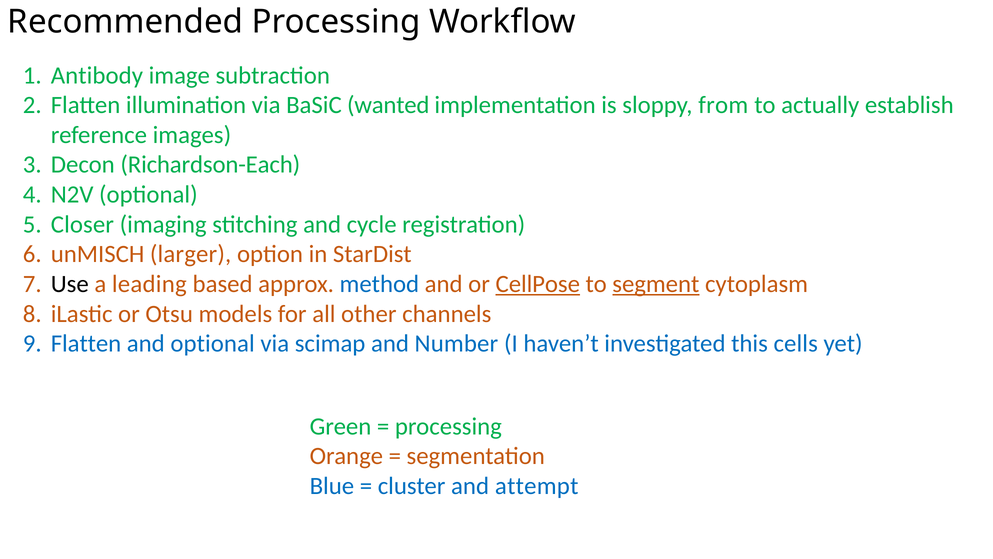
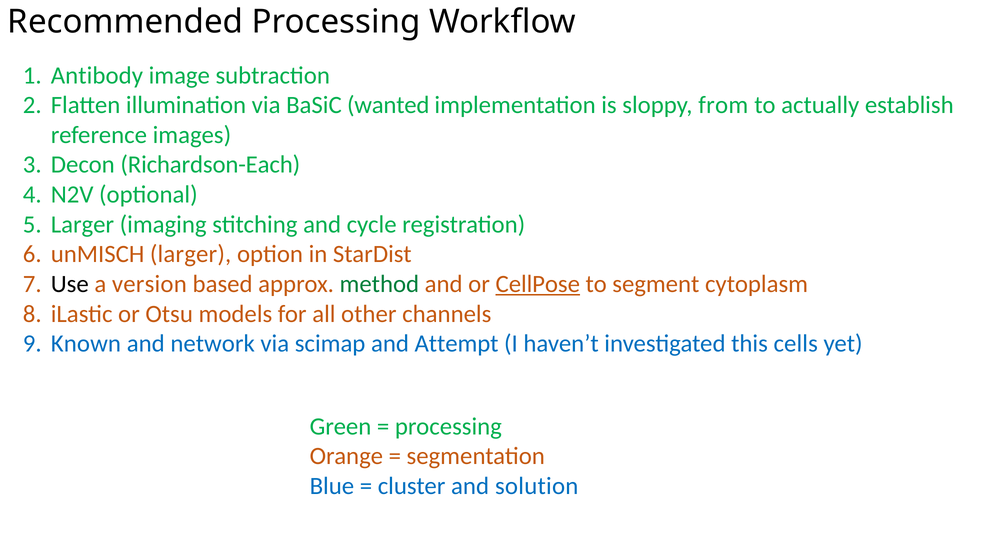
Closer: Closer -> Larger (82, 224)
leading: leading -> version (149, 284)
method colour: blue -> green (379, 284)
segment underline: present -> none (656, 284)
Flatten: Flatten -> Known (86, 343)
and optional: optional -> network (213, 343)
Number: Number -> Attempt (457, 343)
attempt: attempt -> solution (537, 486)
